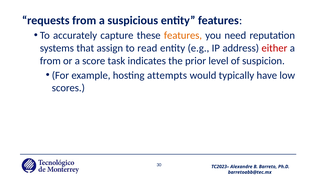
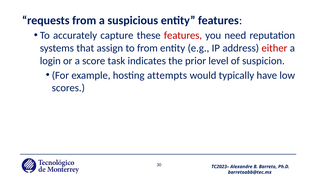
features colour: orange -> red (183, 35)
to read: read -> from (147, 48)
from: from -> login (50, 61)
